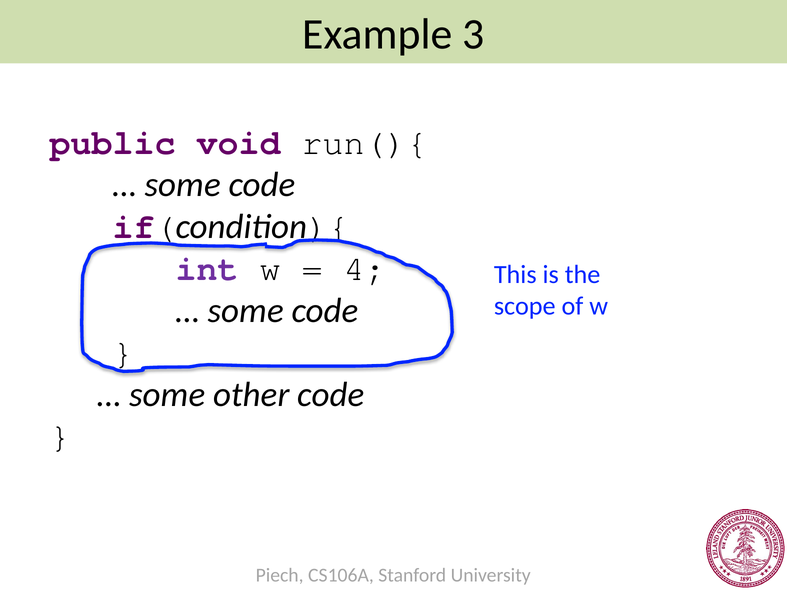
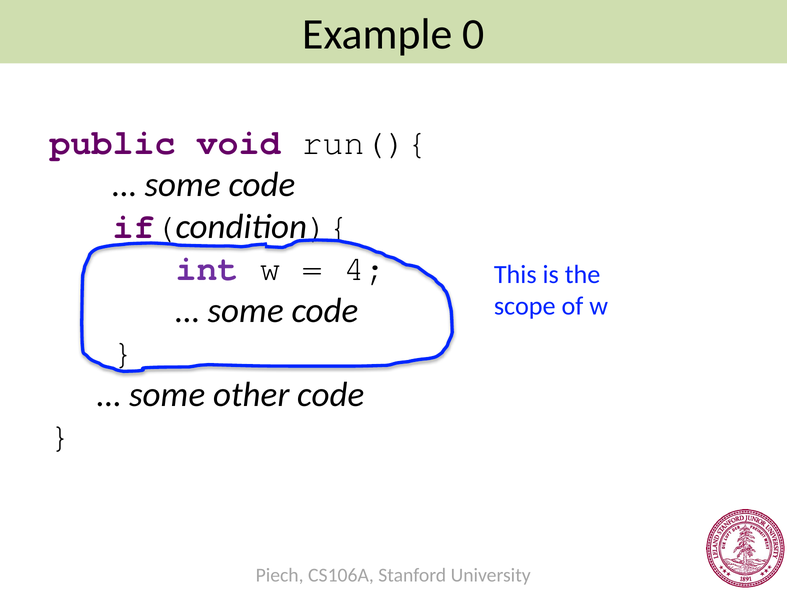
3: 3 -> 0 (473, 35)
